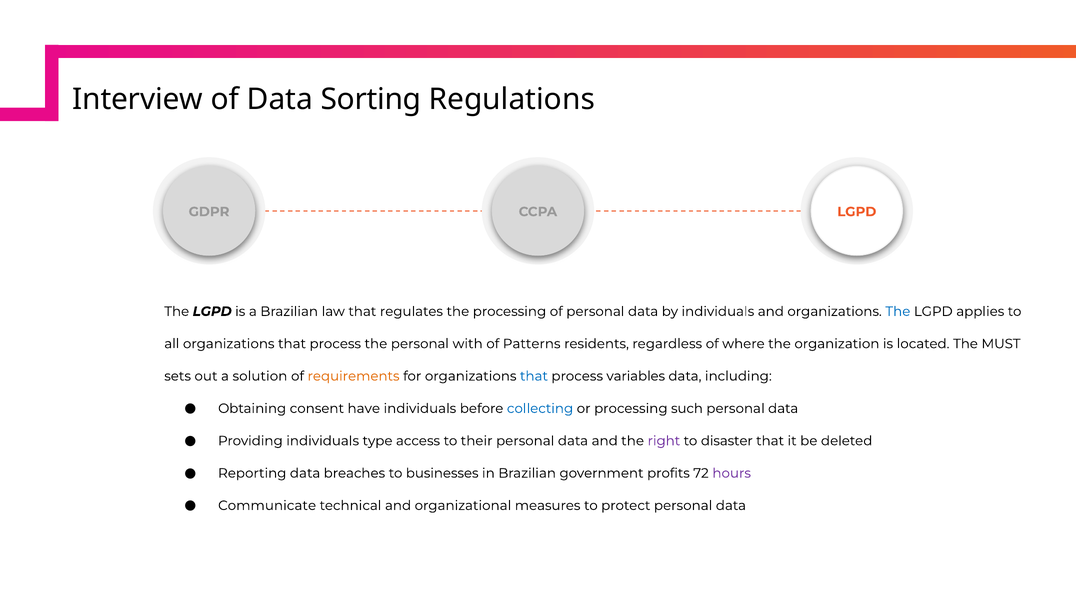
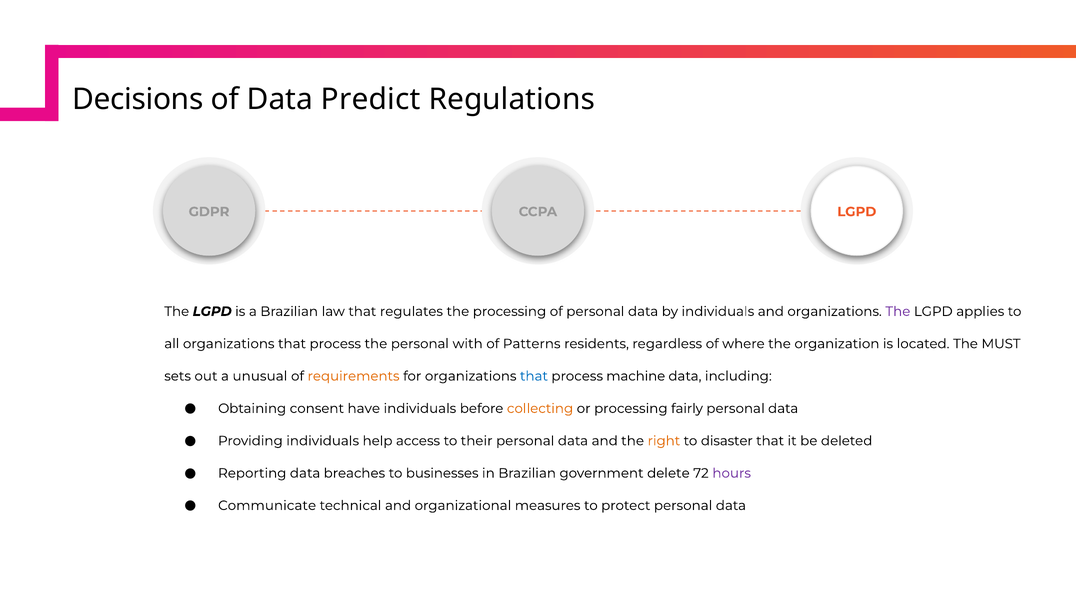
Interview: Interview -> Decisions (138, 99)
Sorting: Sorting -> Predict (371, 99)
The colour: blue -> purple (898, 312)
solution: solution -> unusual (260, 376)
variables: variables -> machine (636, 376)
collecting colour: blue -> orange (540, 409)
such: such -> fairly (687, 409)
type: type -> help (378, 441)
right colour: purple -> orange (664, 441)
profits: profits -> delete (668, 473)
